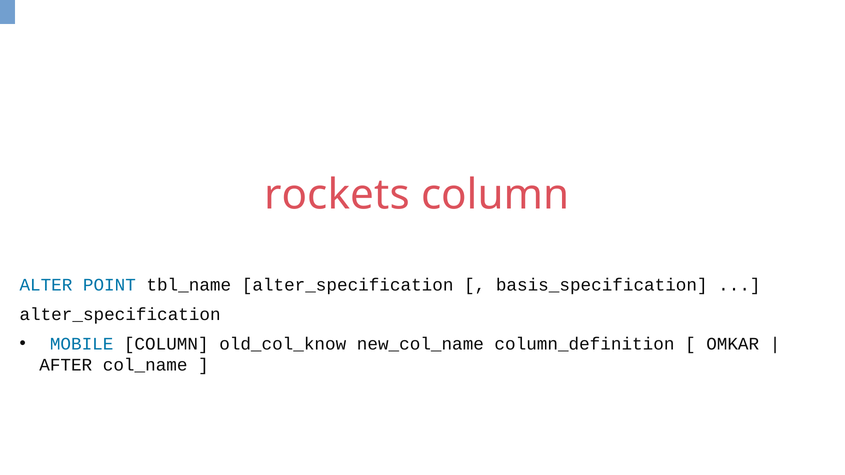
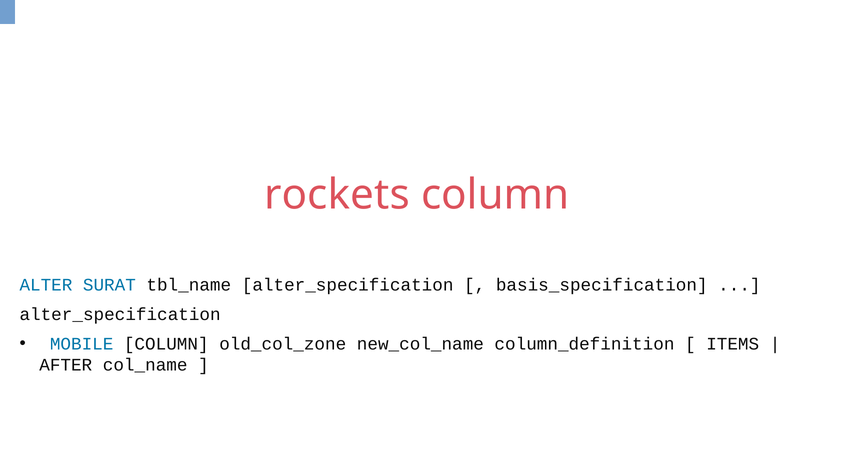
POINT: POINT -> SURAT (109, 285)
old_col_know: old_col_know -> old_col_zone (283, 344)
OMKAR: OMKAR -> ITEMS (733, 344)
